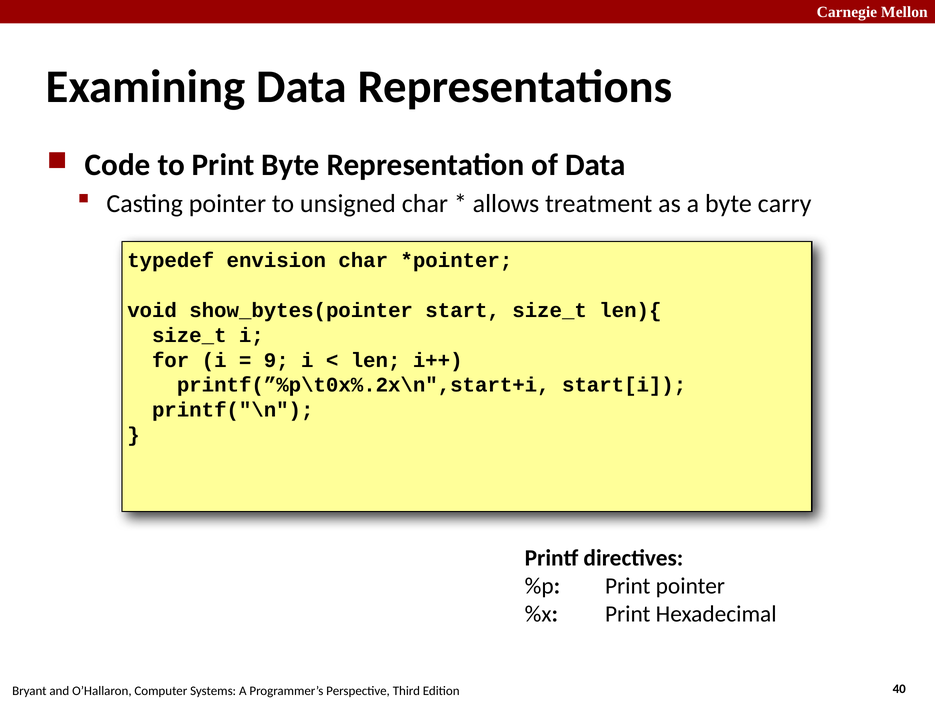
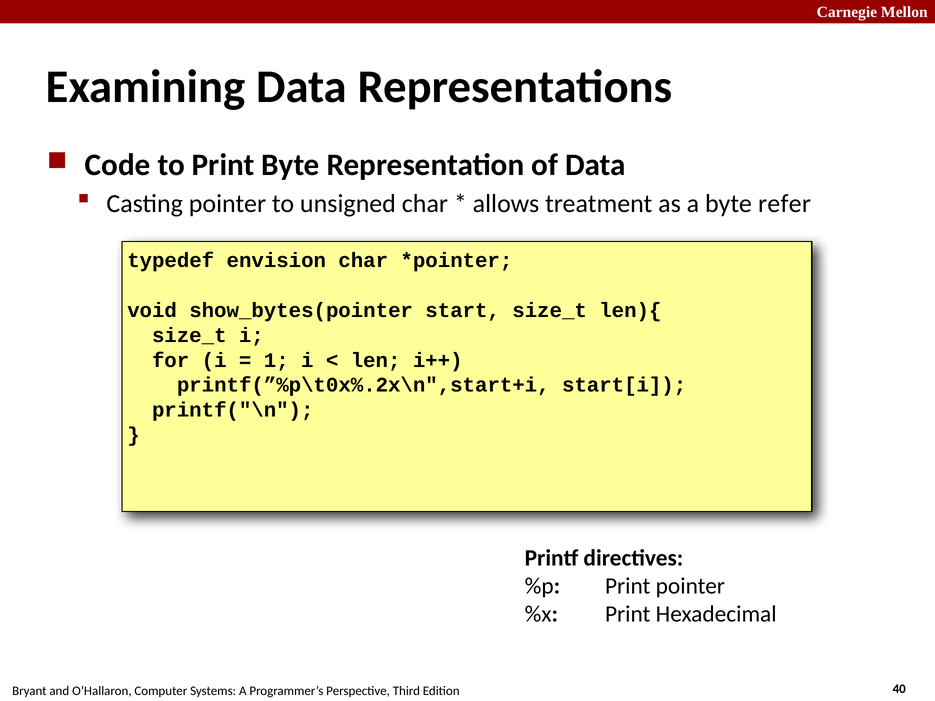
carry: carry -> refer (784, 204)
9: 9 -> 1 (276, 360)
